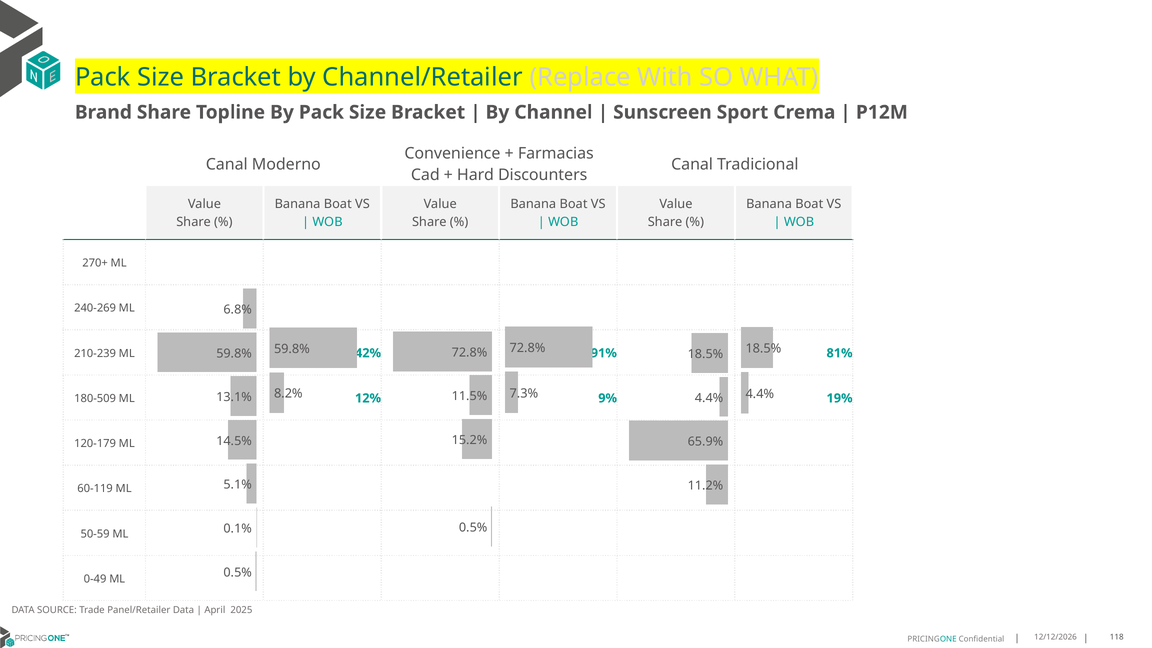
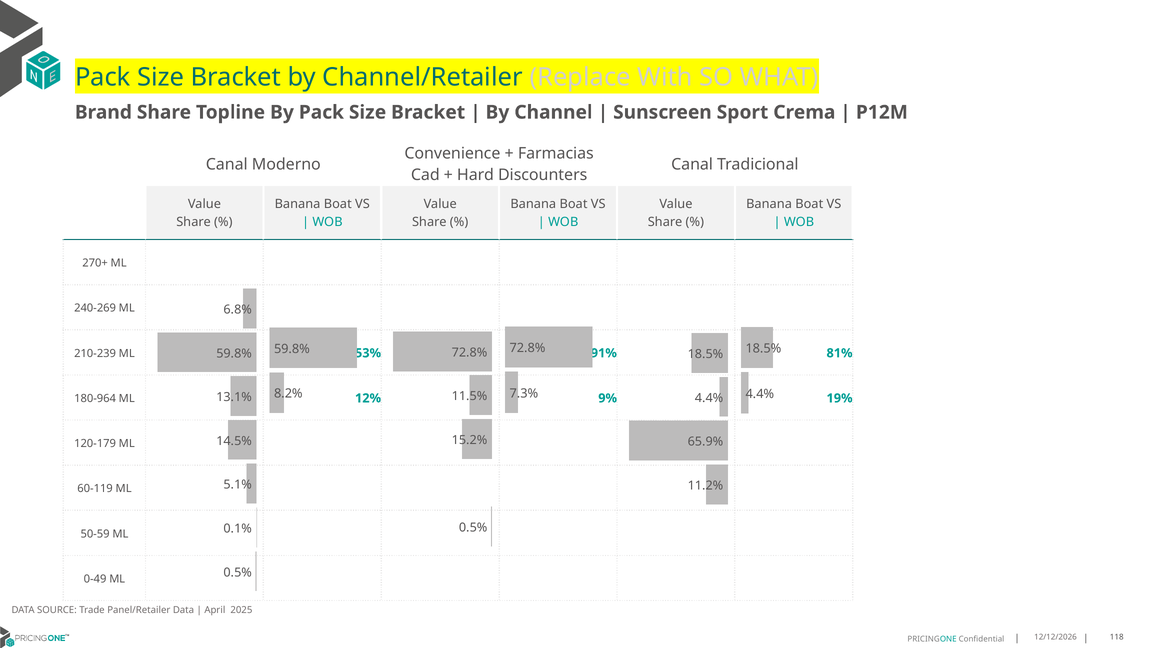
42%: 42% -> 53% (368, 353)
180-509: 180-509 -> 180-964 (95, 399)
